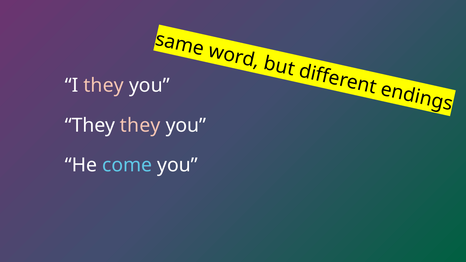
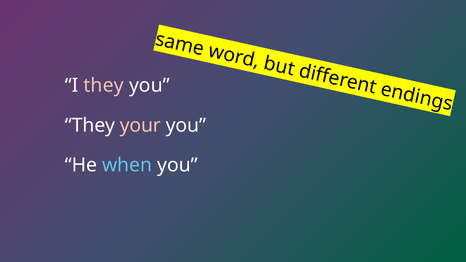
They they: they -> your (140, 125)
come: come -> when (127, 165)
